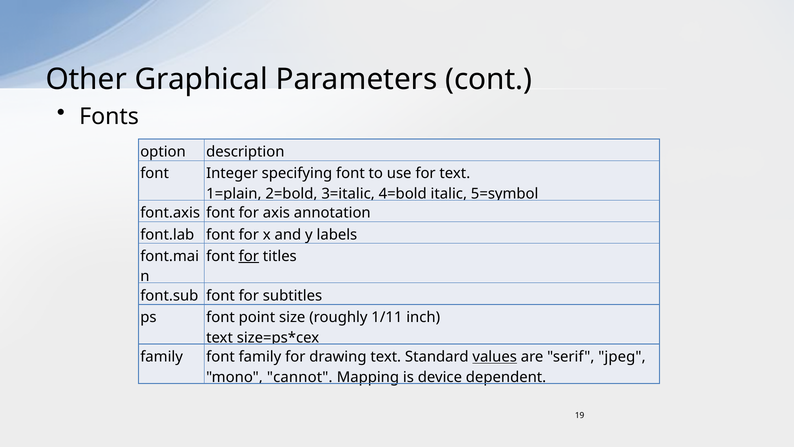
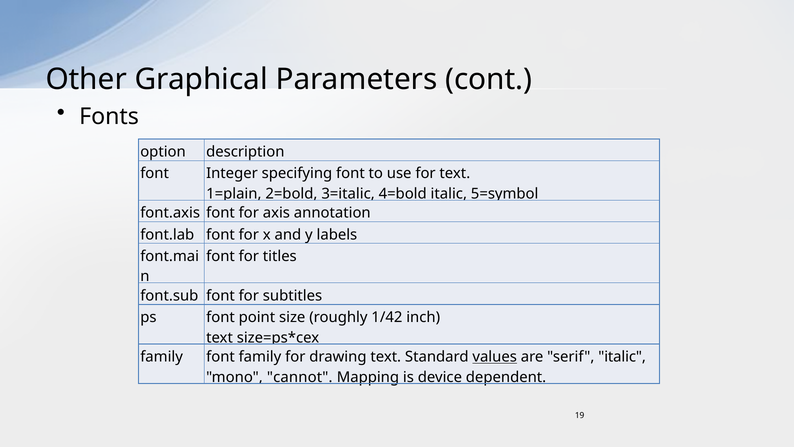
for underline: present -> none (249, 256)
1/11: 1/11 -> 1/42 (387, 317)
serif jpeg: jpeg -> italic (622, 357)
